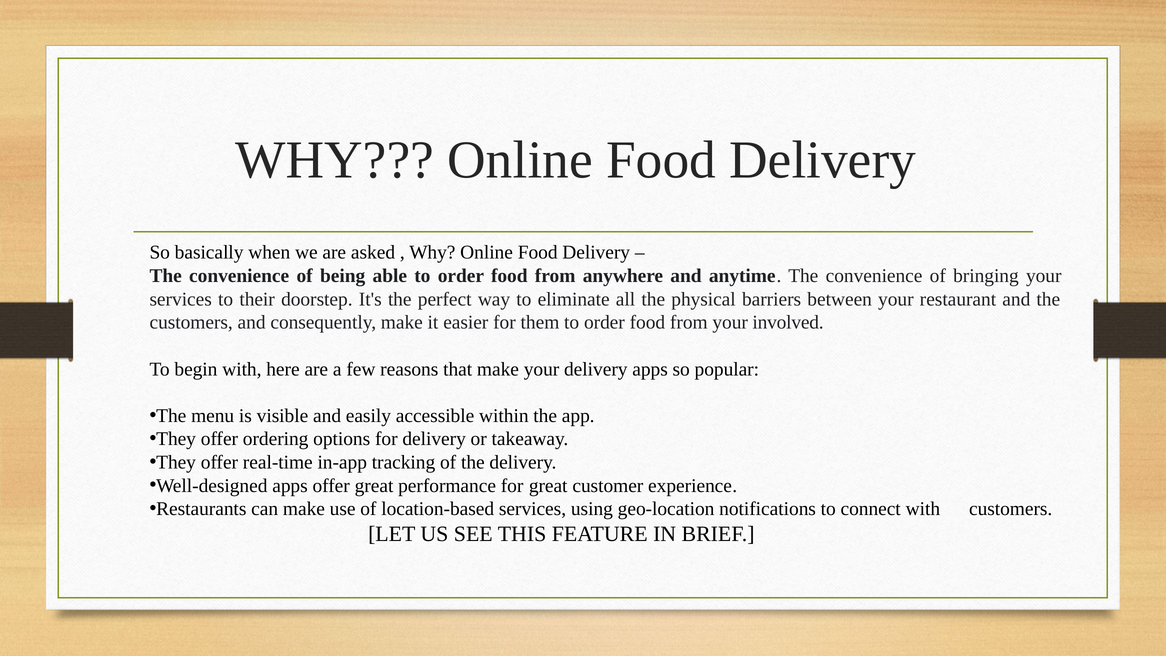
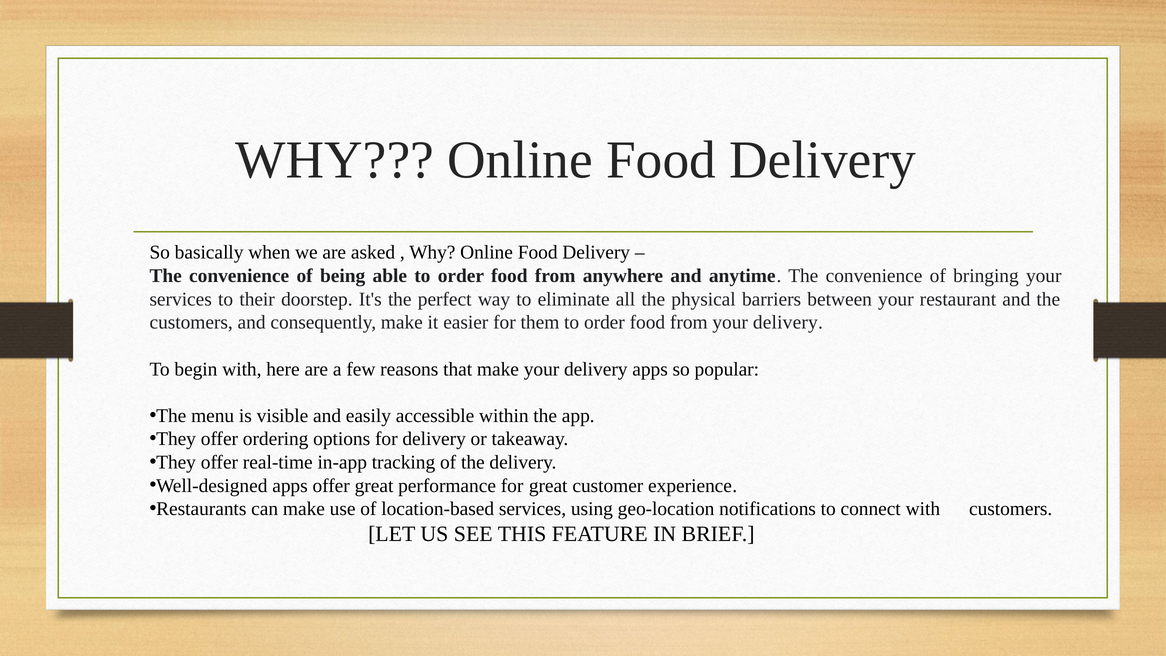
from your involved: involved -> delivery (788, 322)
